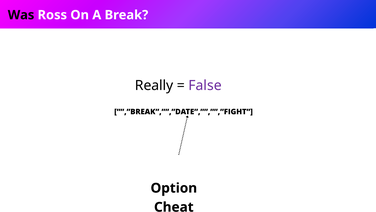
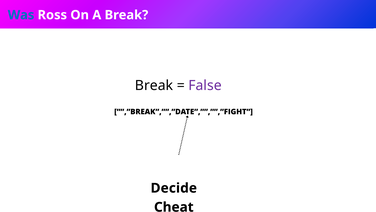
Was colour: black -> blue (21, 15)
Really: Really -> Break (154, 85)
Option: Option -> Decide (174, 188)
